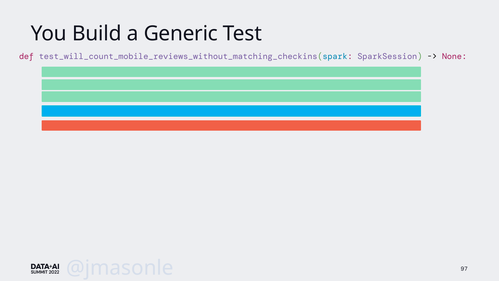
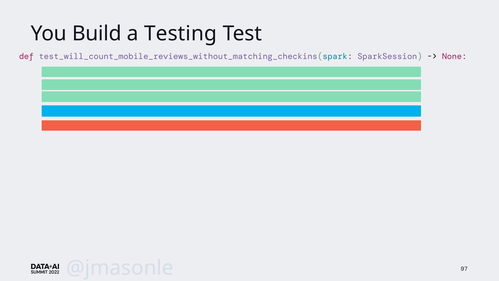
Generic: Generic -> Testing (181, 34)
